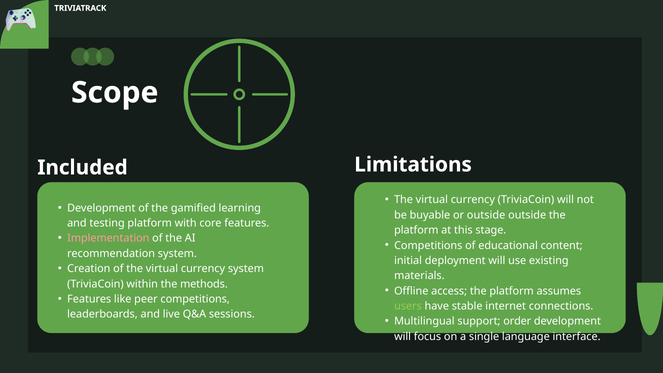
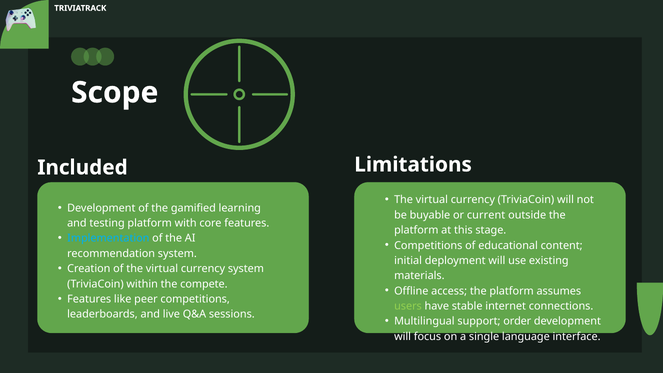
or outside: outside -> current (486, 215)
Implementation colour: pink -> light blue (108, 238)
methods: methods -> compete (204, 284)
